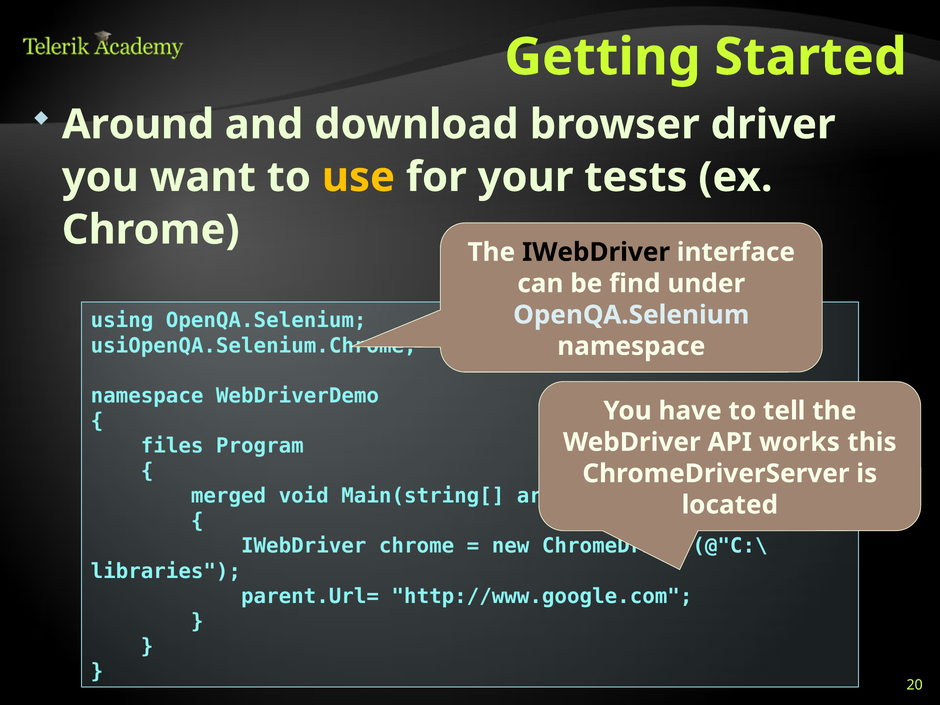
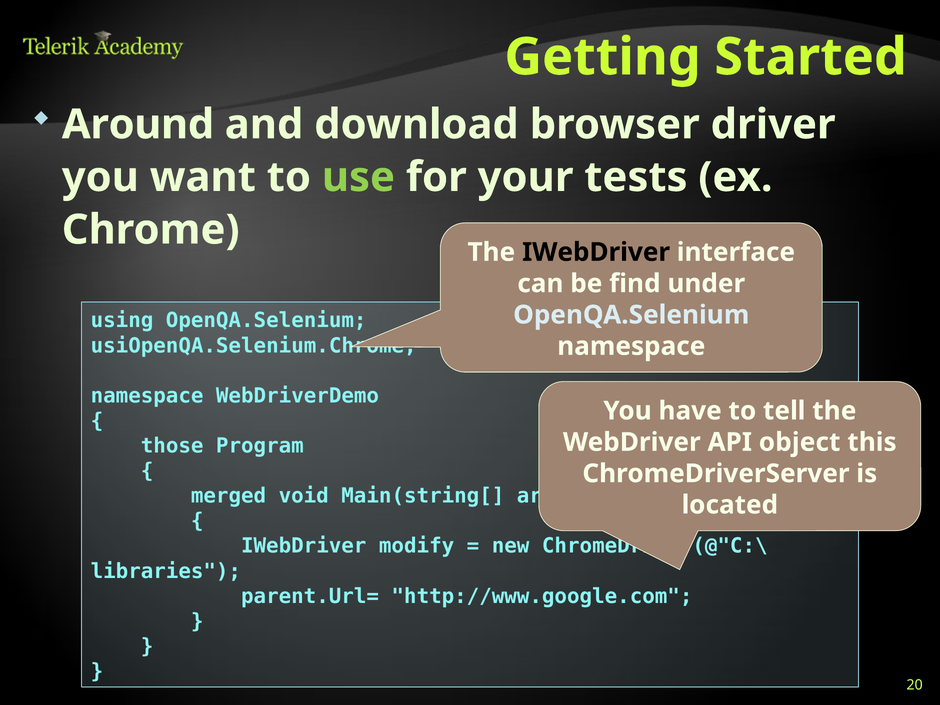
use colour: yellow -> light green (358, 177)
files: files -> those (172, 446)
works: works -> object (800, 442)
IWebDriver chrome: chrome -> modify (417, 546)
